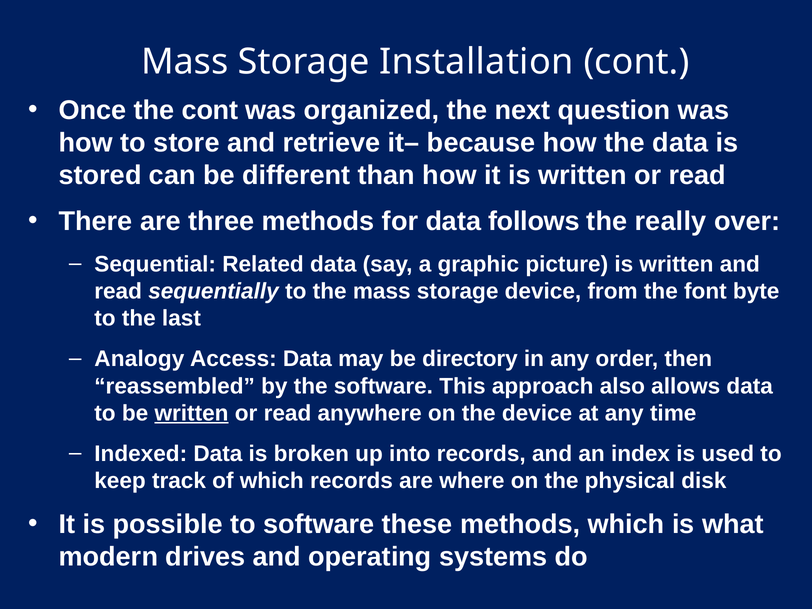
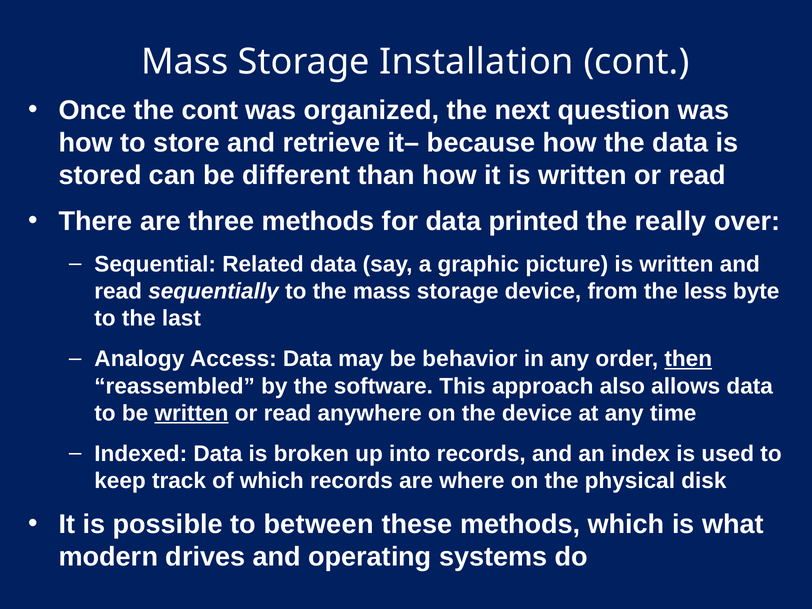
follows: follows -> printed (534, 221)
font: font -> less (705, 291)
directory: directory -> behavior (470, 359)
then underline: none -> present (688, 359)
to software: software -> between (319, 525)
